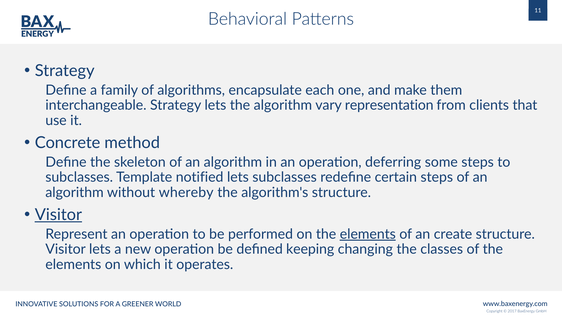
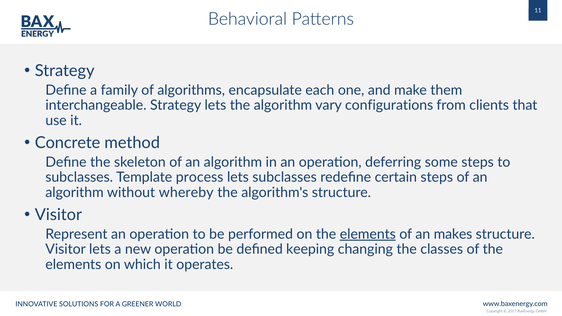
representation: representation -> configurations (389, 105)
notified: notified -> process (200, 177)
Visitor underline: present -> none (58, 215)
create: create -> makes (453, 234)
